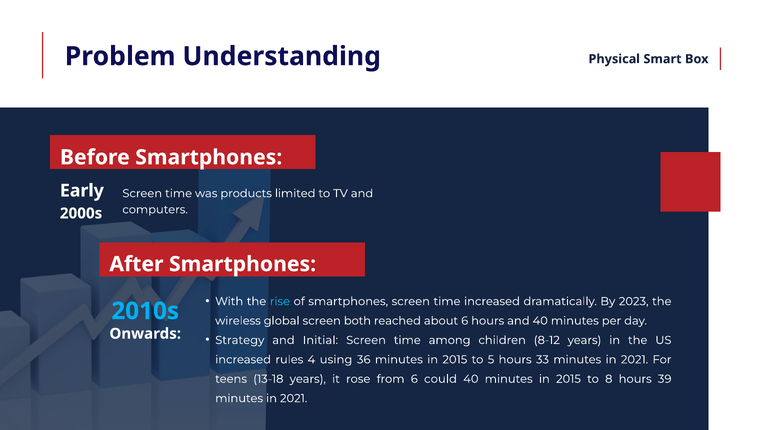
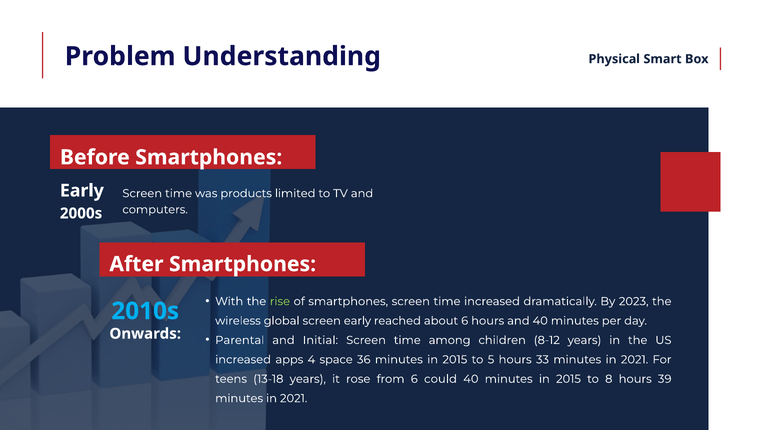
rise colour: light blue -> light green (280, 301)
screen both: both -> early (357, 321)
Strategy: Strategy -> Parental (240, 340)
rules: rules -> apps (289, 359)
using: using -> space (336, 359)
